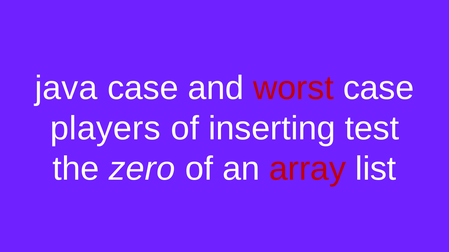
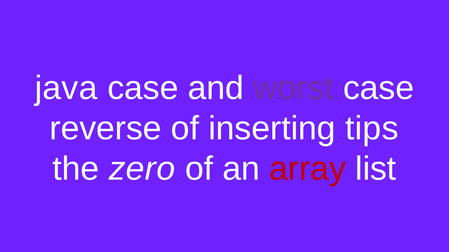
worst colour: red -> purple (293, 88)
players: players -> reverse (106, 129)
test: test -> tips (372, 129)
